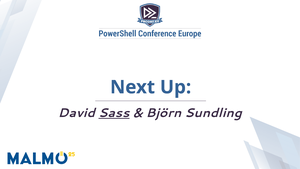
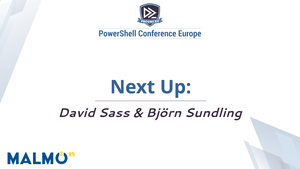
Sass underline: present -> none (114, 113)
